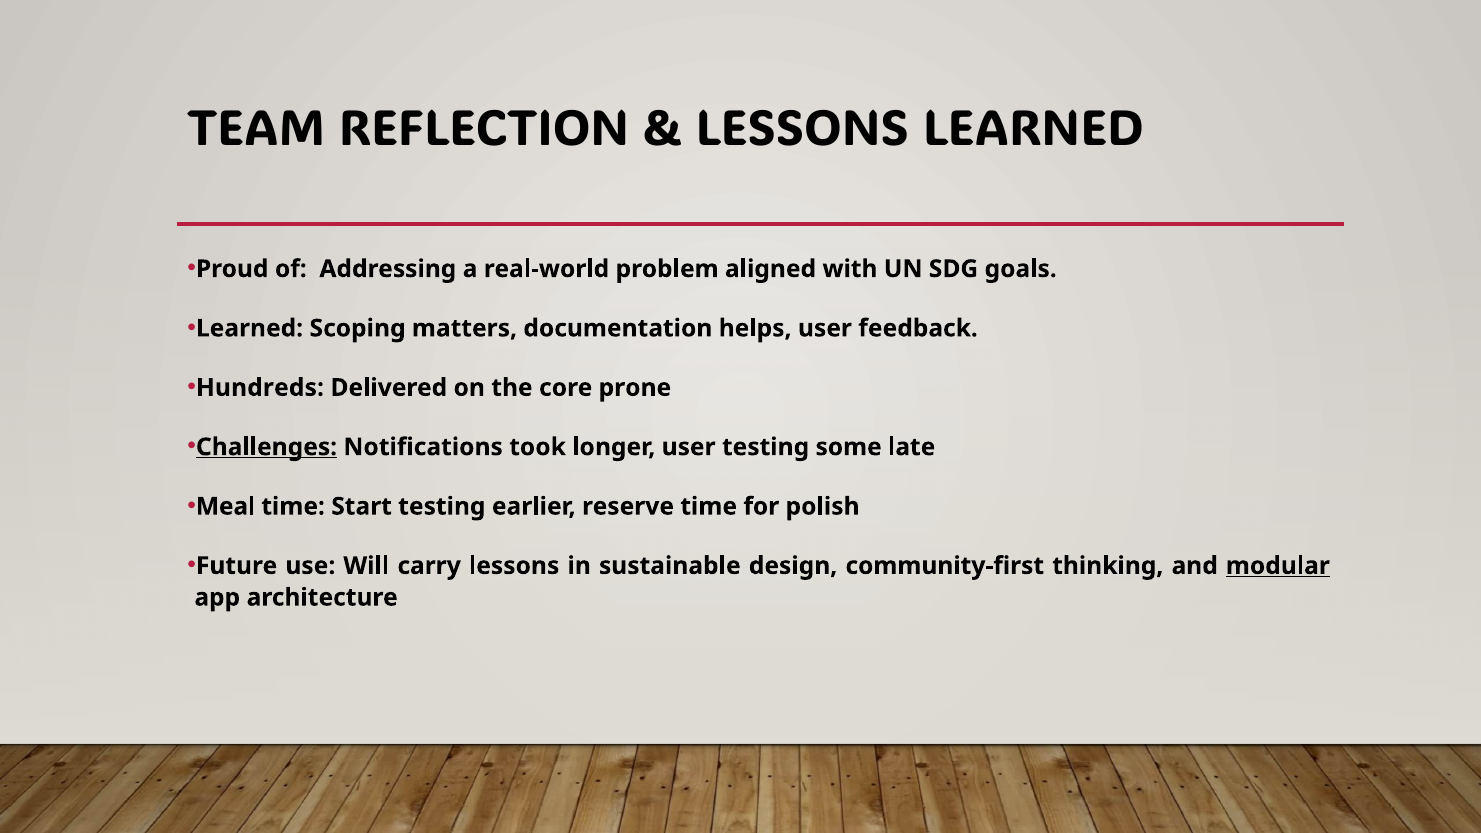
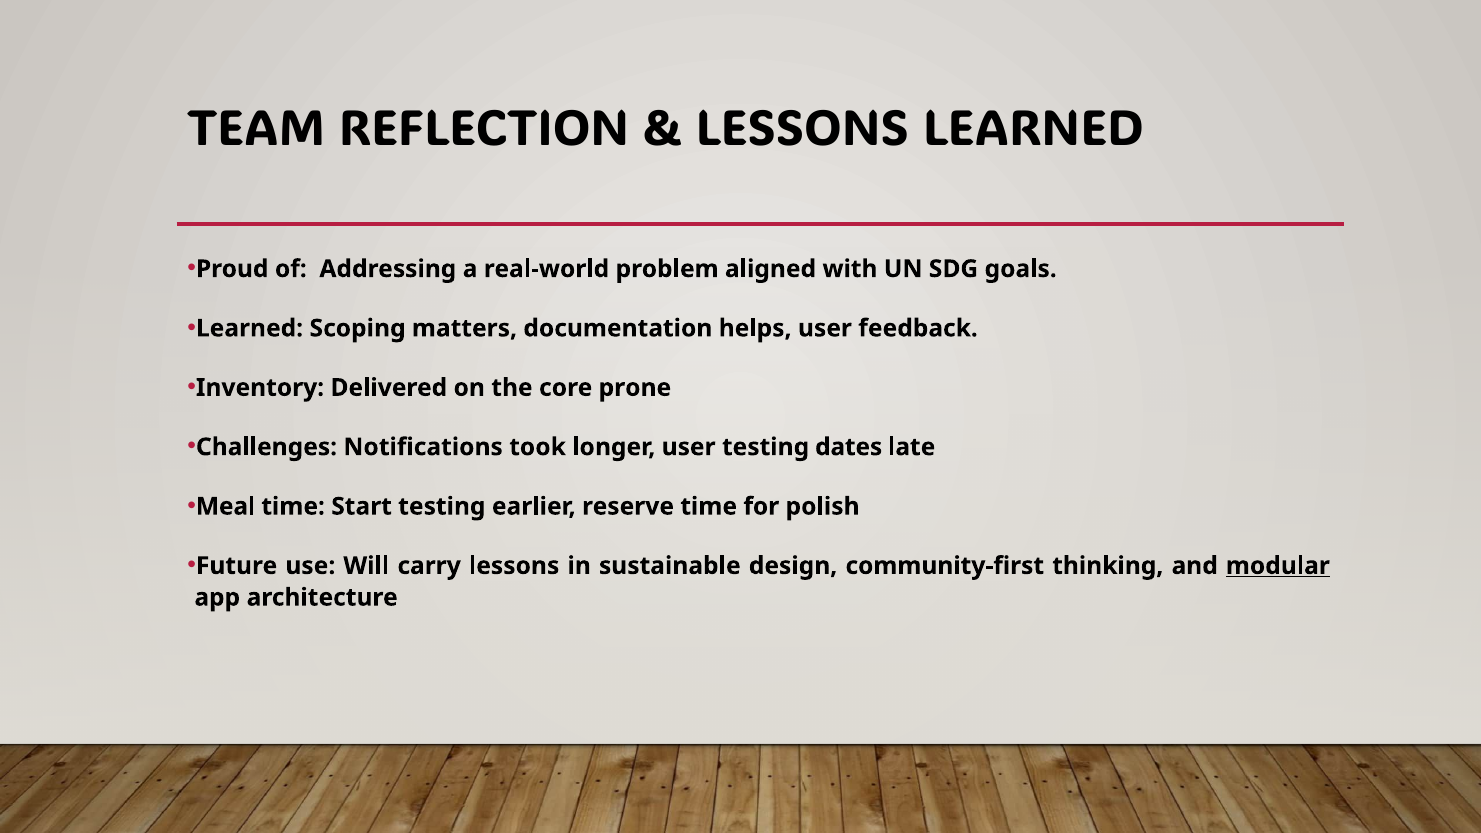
Hundreds: Hundreds -> Inventory (260, 388)
Challenges underline: present -> none (266, 447)
some: some -> dates (849, 447)
